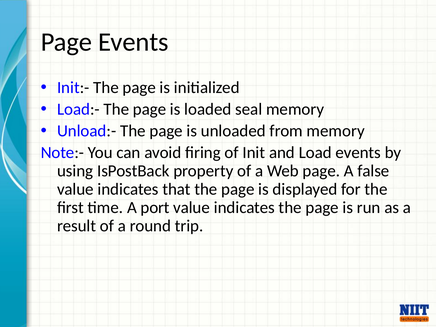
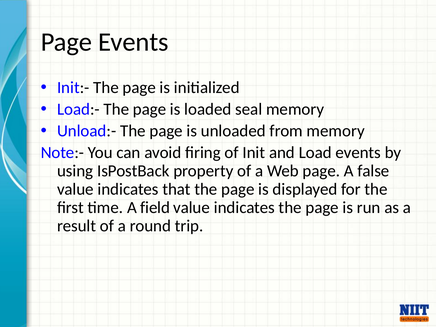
port: port -> field (155, 208)
